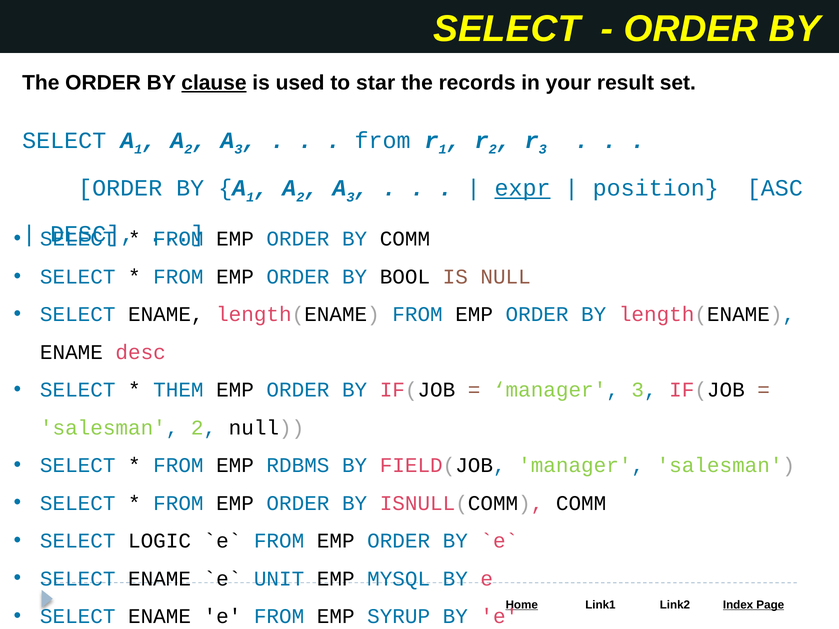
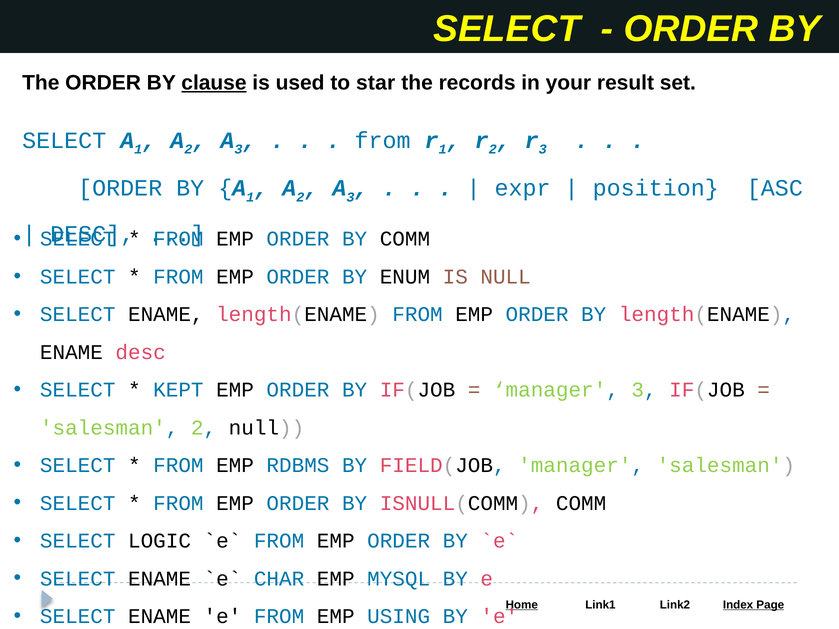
expr underline: present -> none (523, 188)
BOOL: BOOL -> ENUM (405, 277)
THEM: THEM -> KEPT (178, 390)
UNIT: UNIT -> CHAR (279, 579)
SYRUP: SYRUP -> USING (399, 617)
